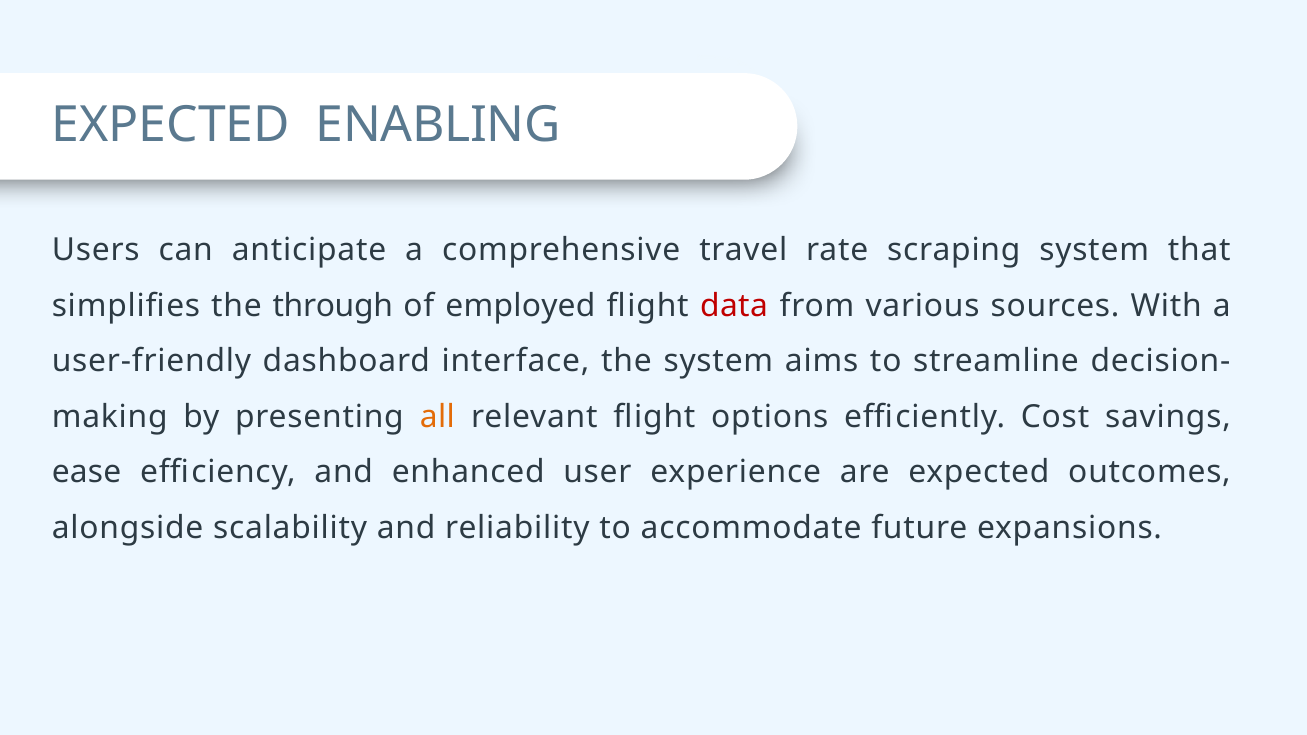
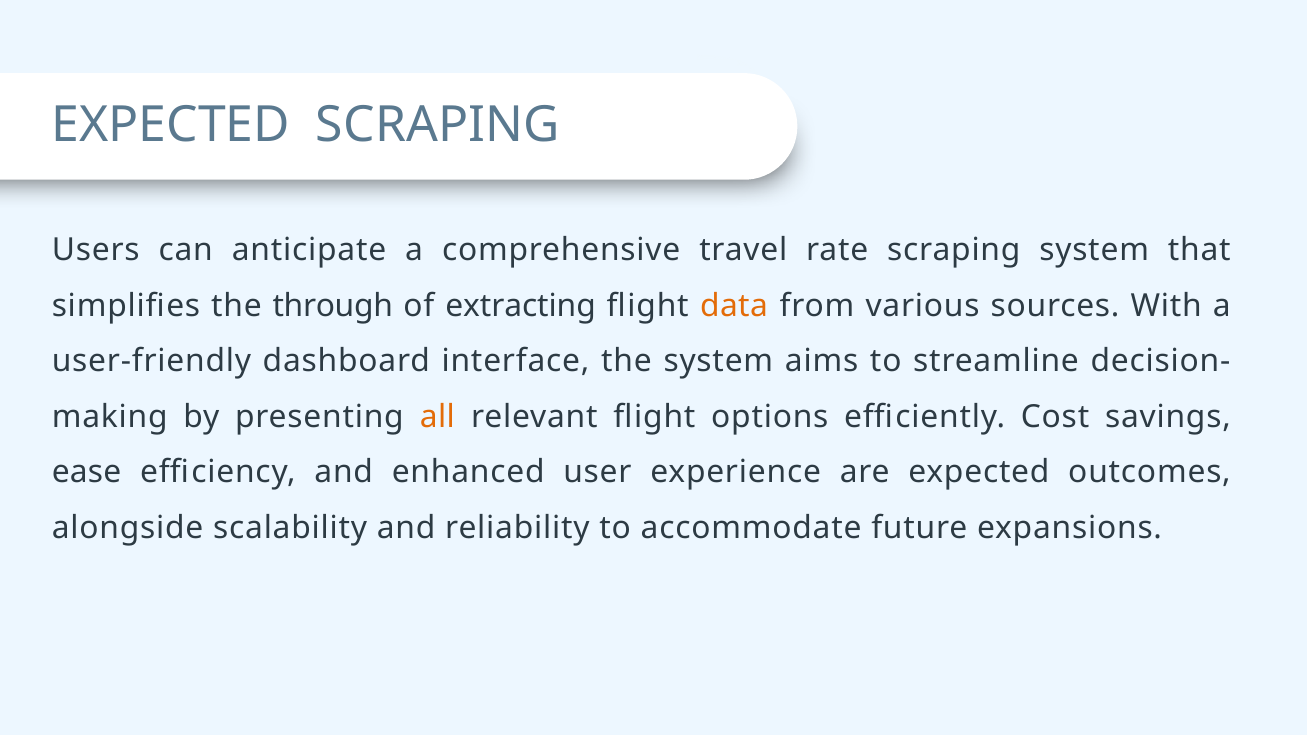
EXPECTED ENABLING: ENABLING -> SCRAPING (438, 125)
employed: employed -> extracting (521, 306)
data colour: red -> orange (734, 306)
